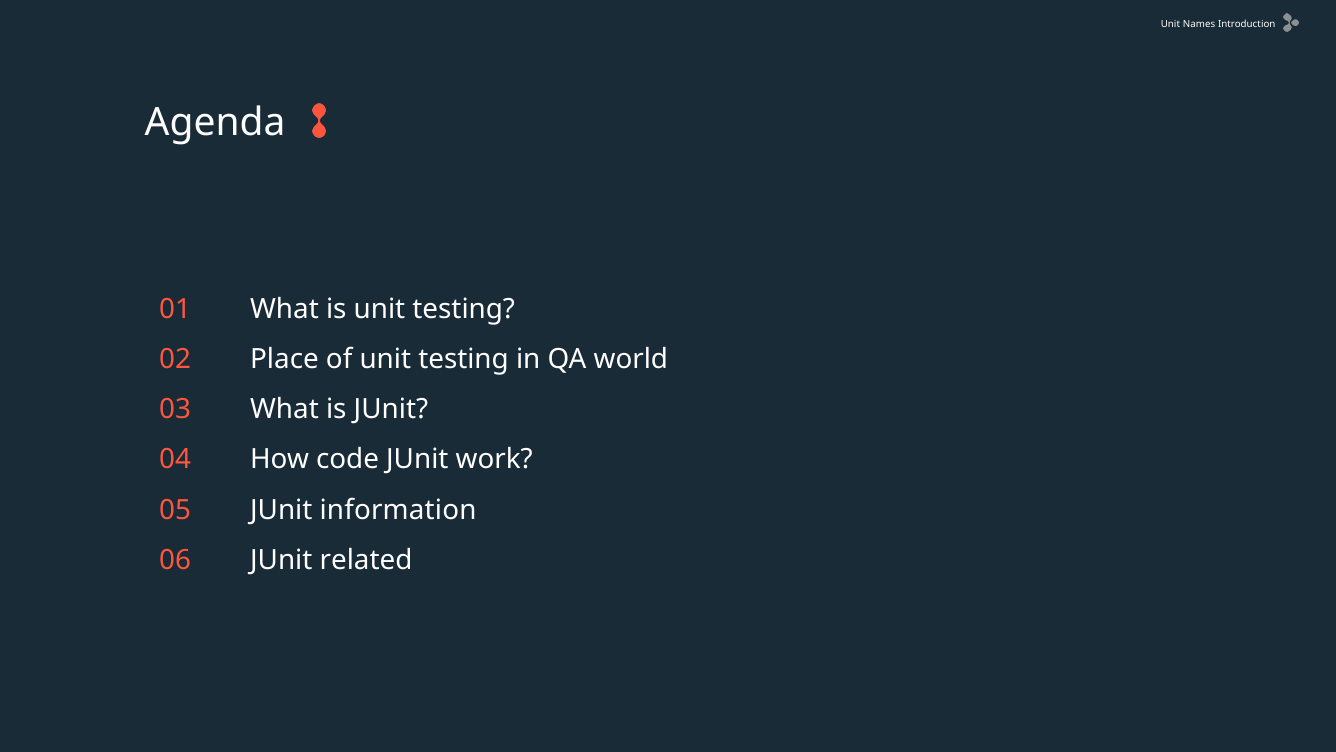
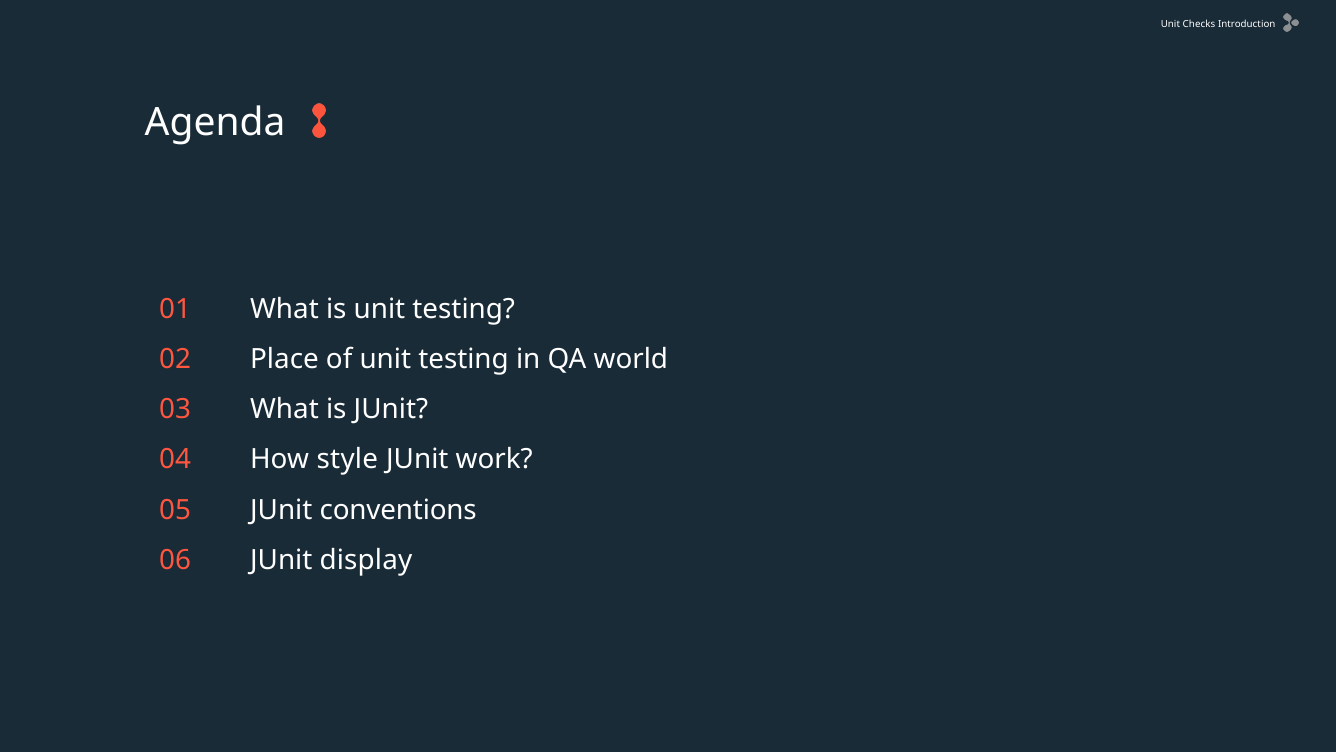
Names: Names -> Checks (1199, 24)
code: code -> style (347, 459)
information: information -> conventions (398, 510)
related: related -> display (366, 560)
